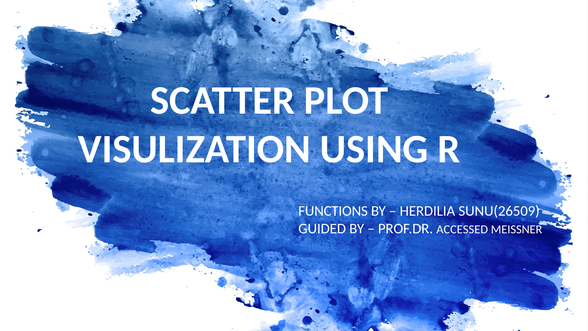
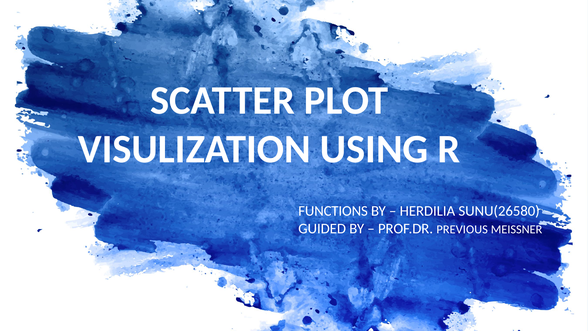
SUNU(26509: SUNU(26509 -> SUNU(26580 (499, 211)
ACCESSED: ACCESSED -> PREVIOUS (462, 229)
